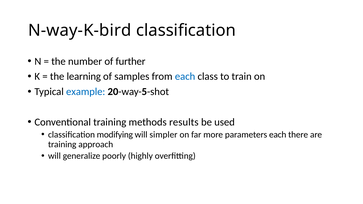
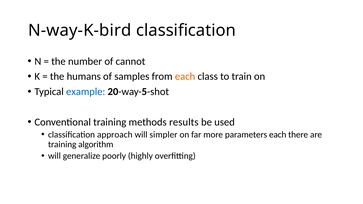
further: further -> cannot (130, 61)
learning: learning -> humans (84, 77)
each colour: blue -> orange (185, 77)
modifying: modifying -> approach (115, 135)
approach: approach -> algorithm (96, 144)
